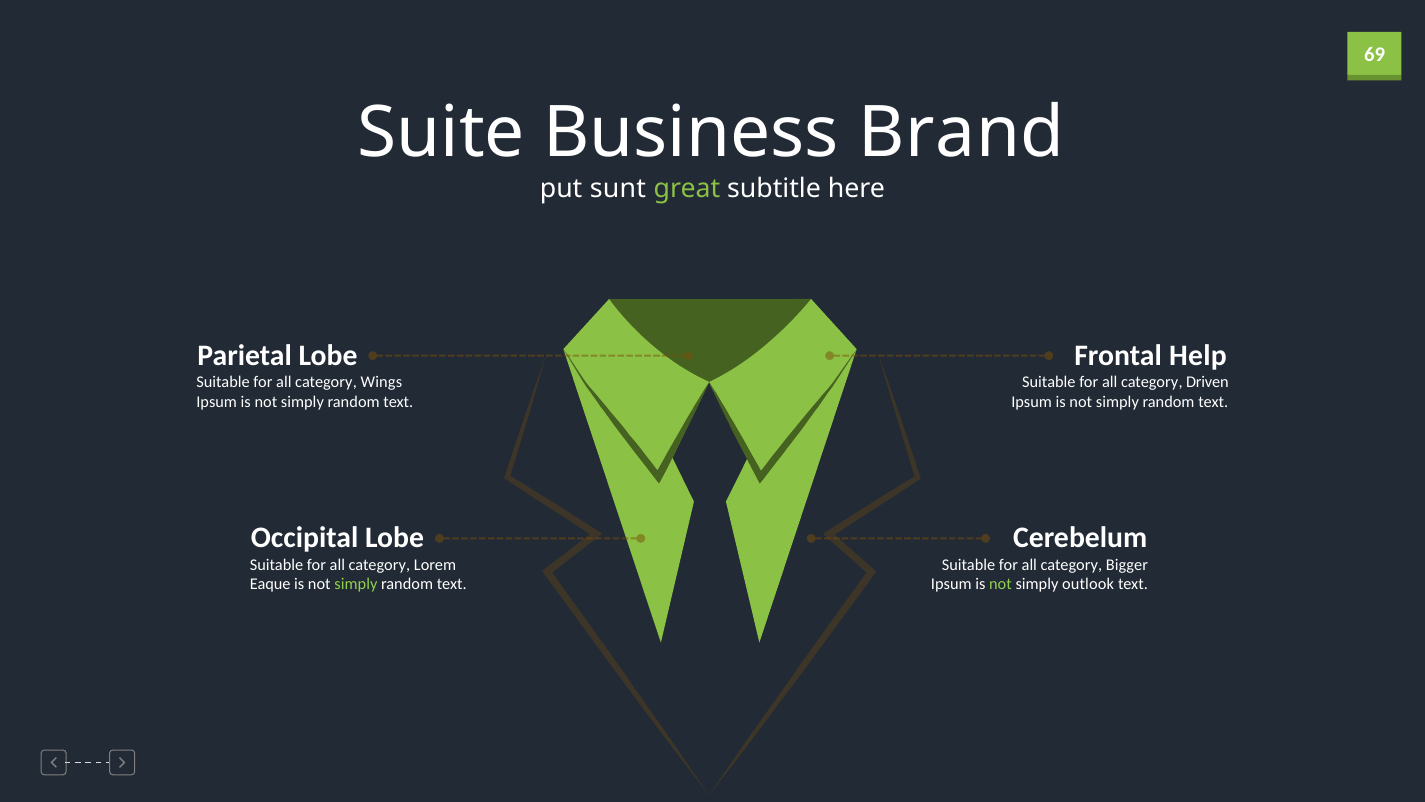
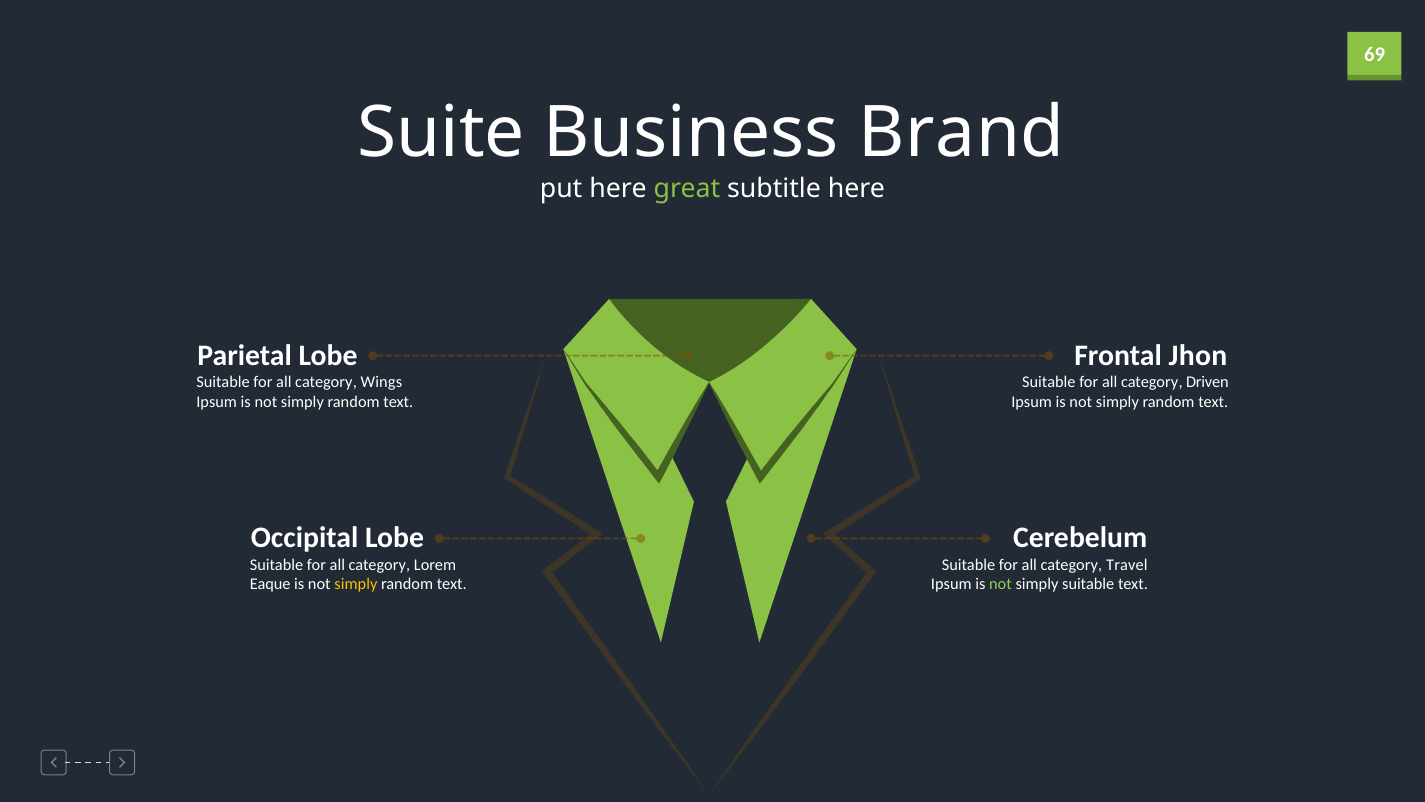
put sunt: sunt -> here (618, 189)
Help: Help -> Jhon (1198, 355)
Bigger: Bigger -> Travel (1127, 564)
simply colour: light green -> yellow (356, 584)
simply outlook: outlook -> suitable (1088, 584)
